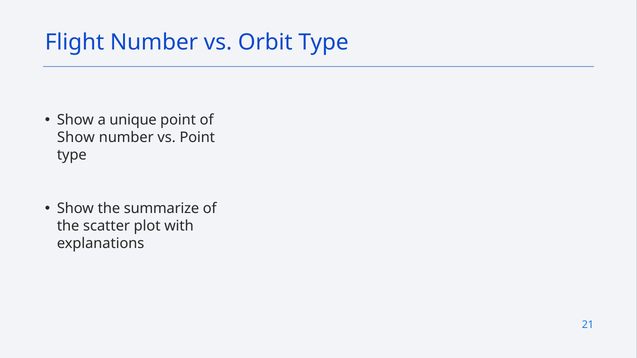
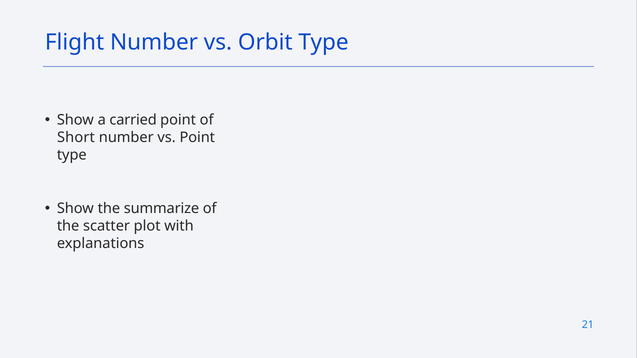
unique: unique -> carried (133, 120)
Show: Show -> Short (76, 138)
